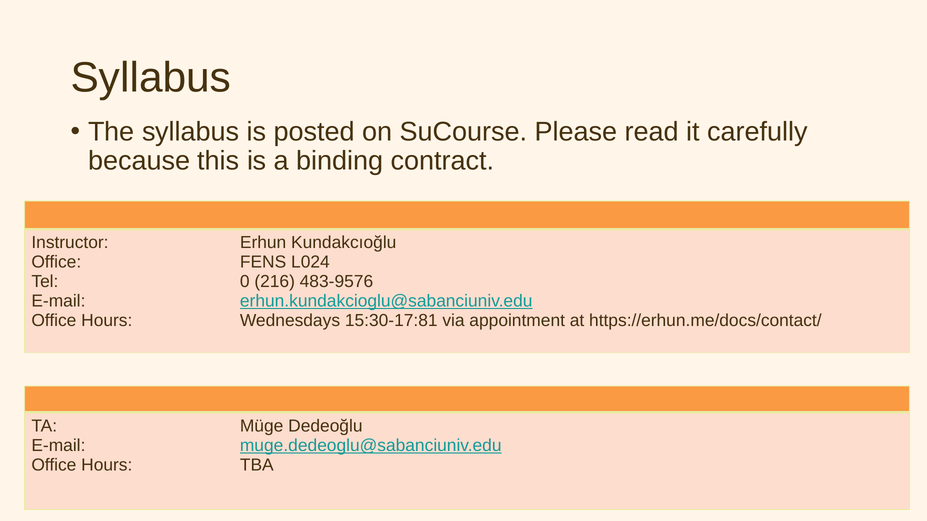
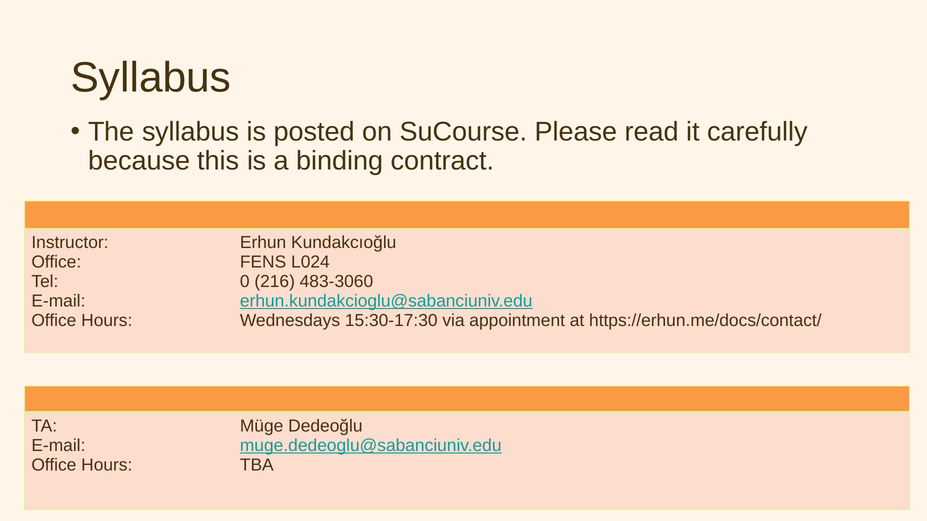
483-9576: 483-9576 -> 483-3060 (336, 282)
15:30-17:81: 15:30-17:81 -> 15:30-17:30 (391, 321)
